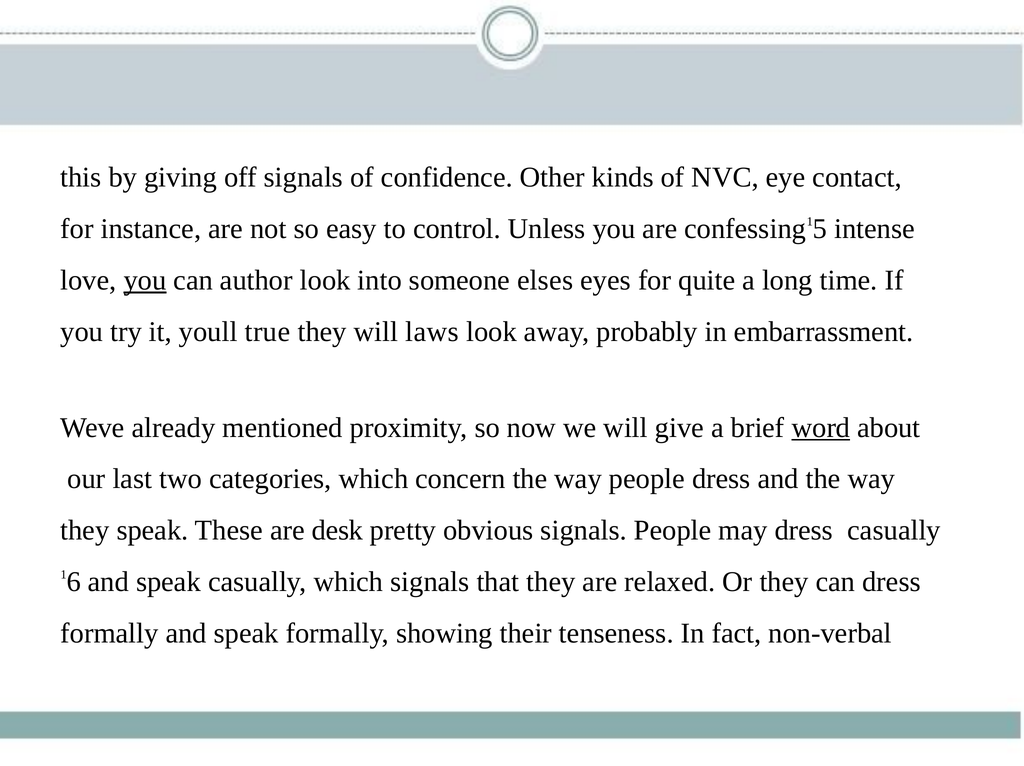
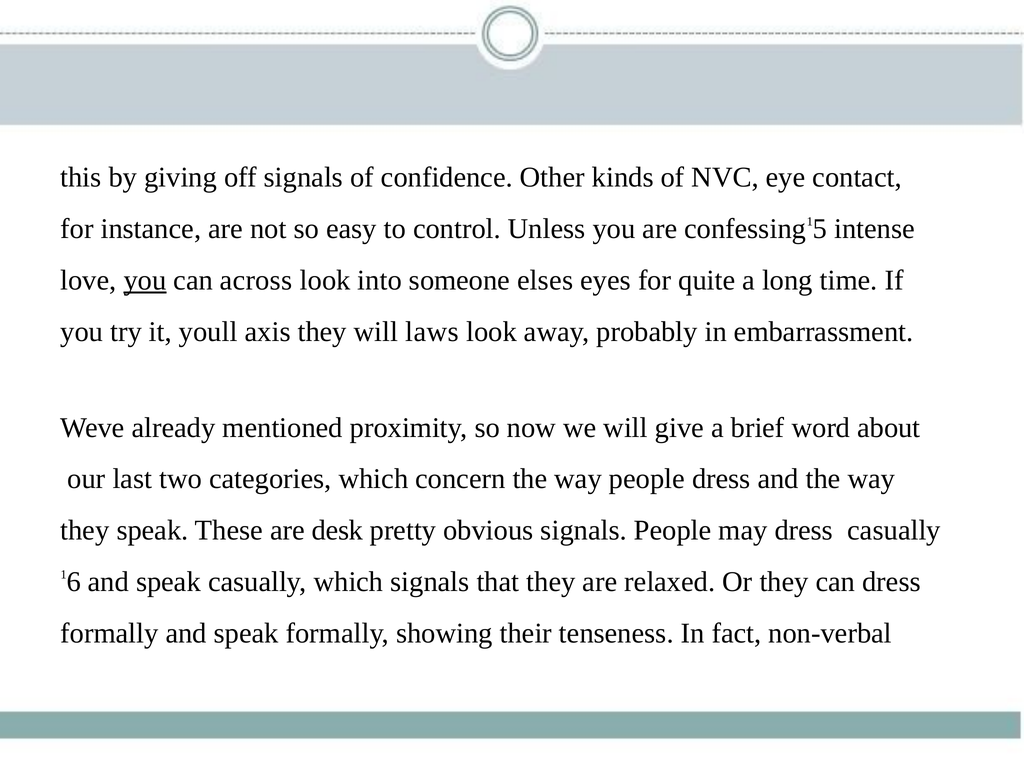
author: author -> across (256, 280)
true: true -> axis (268, 332)
word underline: present -> none (821, 428)
